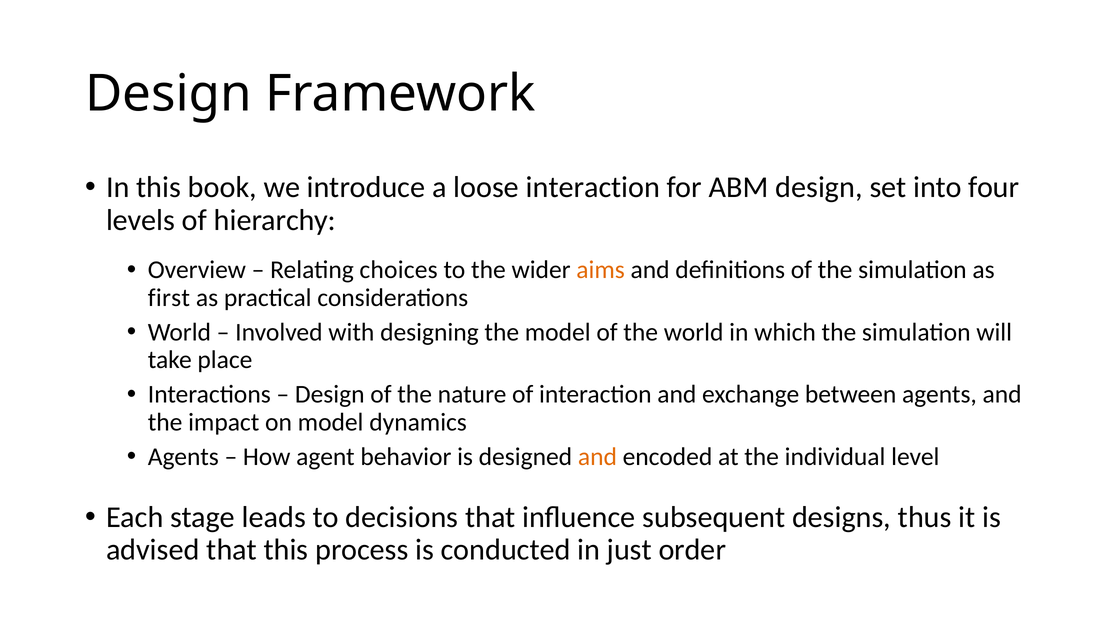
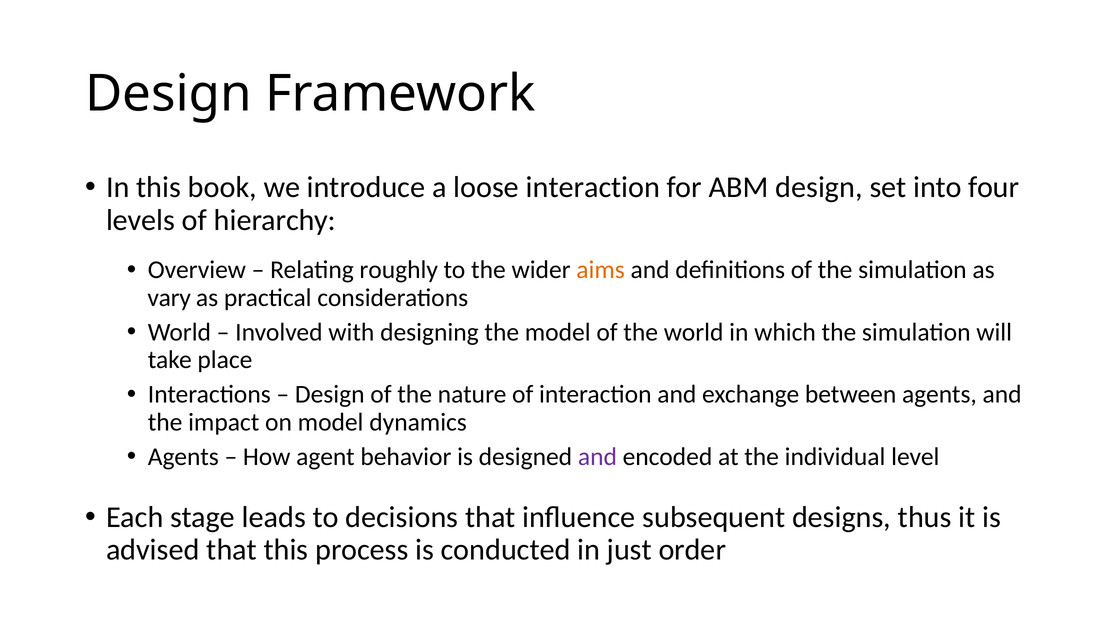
choices: choices -> roughly (399, 270)
first: first -> vary (169, 298)
and colour: orange -> purple (597, 457)
